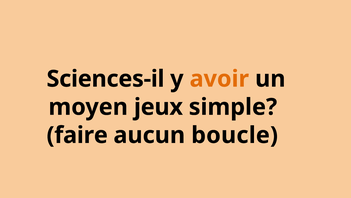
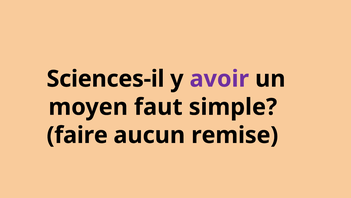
avoir colour: orange -> purple (219, 79)
jeux: jeux -> faut (158, 107)
boucle: boucle -> remise (235, 135)
